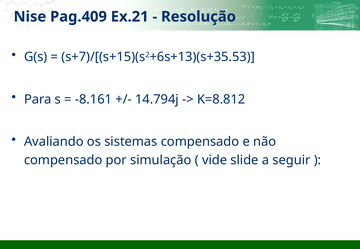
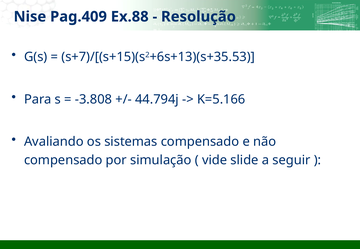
Ex.21: Ex.21 -> Ex.88 (130, 17)
-8.161: -8.161 -> -3.808 (94, 99)
14.794j: 14.794j -> 44.794j (157, 99)
K=8.812: K=8.812 -> K=5.166 (221, 99)
